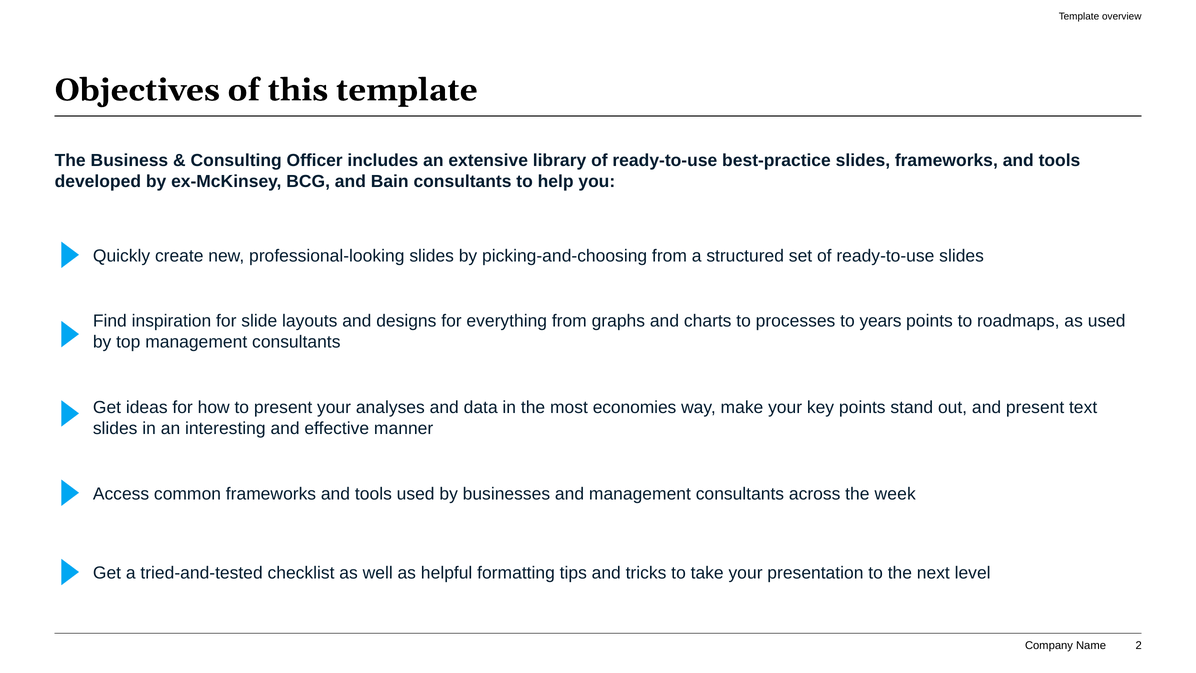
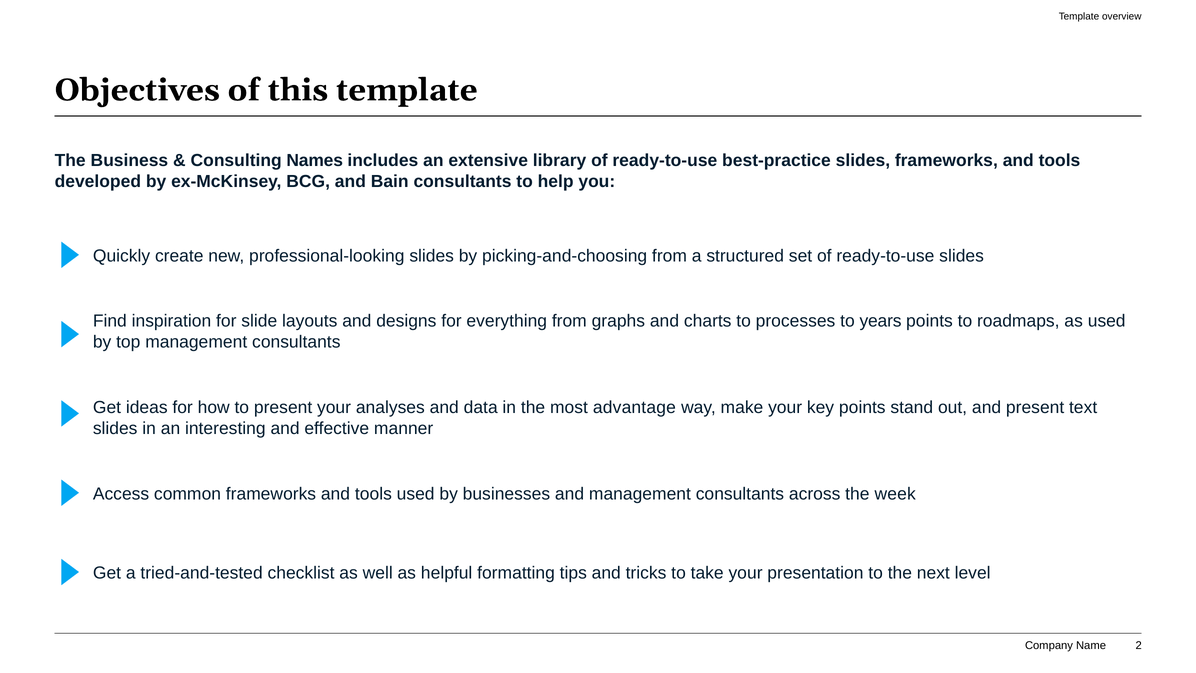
Officer: Officer -> Names (315, 161)
economies: economies -> advantage (634, 407)
